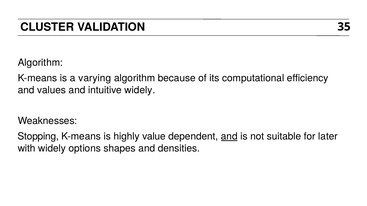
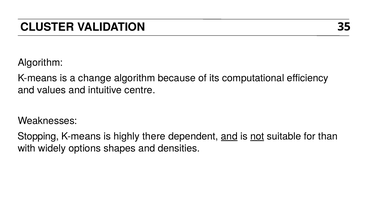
varying: varying -> change (95, 78)
intuitive widely: widely -> centre (140, 90)
value: value -> there (154, 136)
not underline: none -> present (257, 136)
later: later -> than (328, 136)
